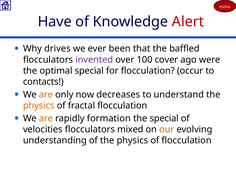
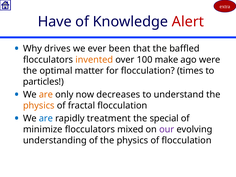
invented colour: purple -> orange (94, 60)
cover: cover -> make (166, 60)
optimal special: special -> matter (89, 71)
occur: occur -> times (190, 71)
contacts: contacts -> particles (43, 82)
are colour: orange -> blue (46, 118)
formation: formation -> treatment (109, 118)
velocities: velocities -> minimize (43, 129)
our colour: orange -> purple (167, 129)
